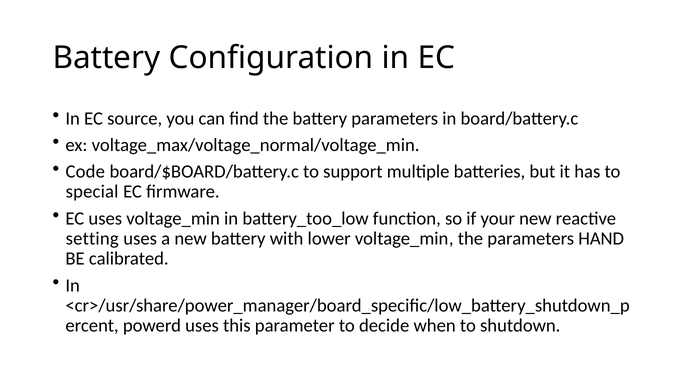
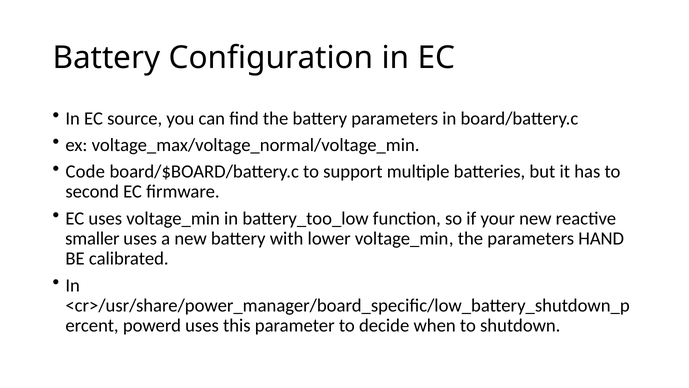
special: special -> second (92, 192)
setting: setting -> smaller (92, 238)
